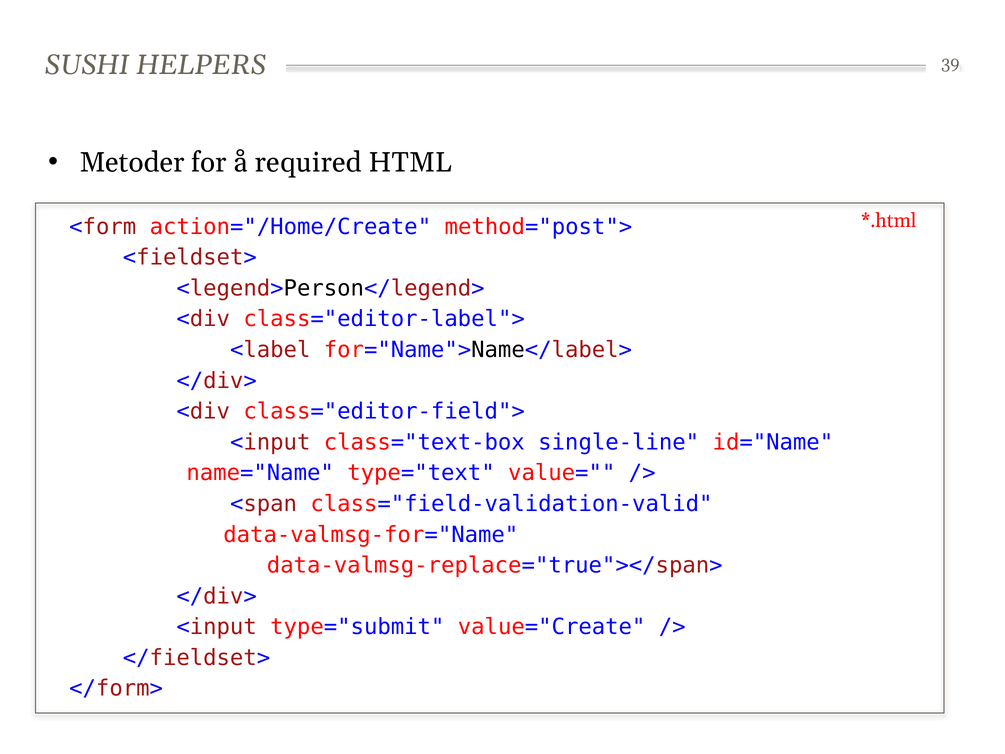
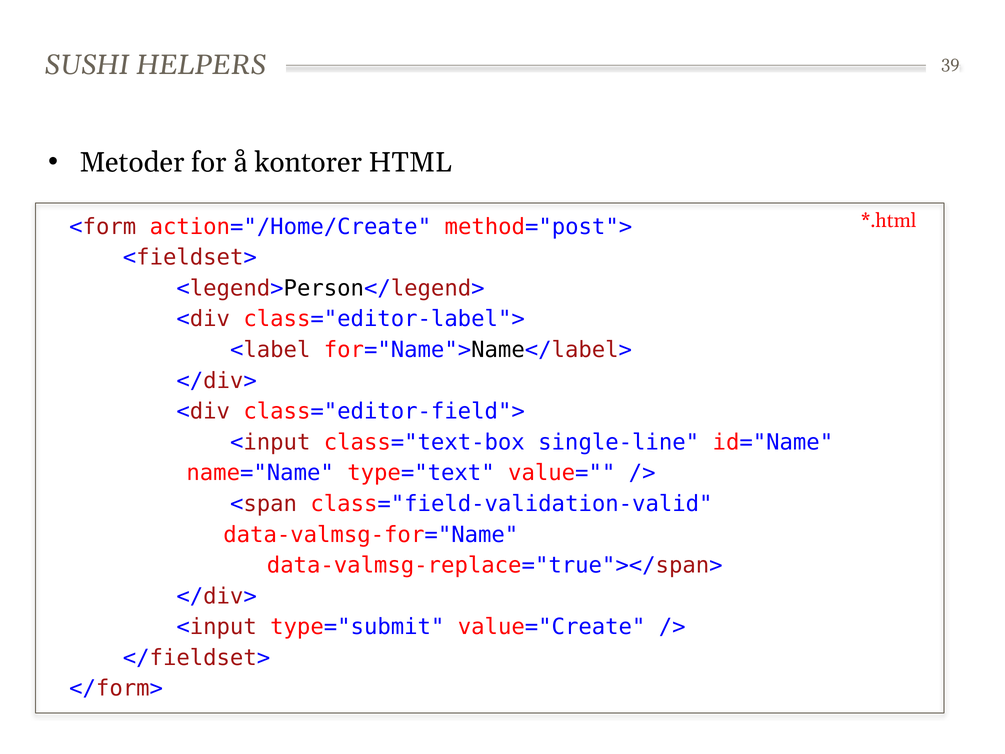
required: required -> kontorer (308, 162)
